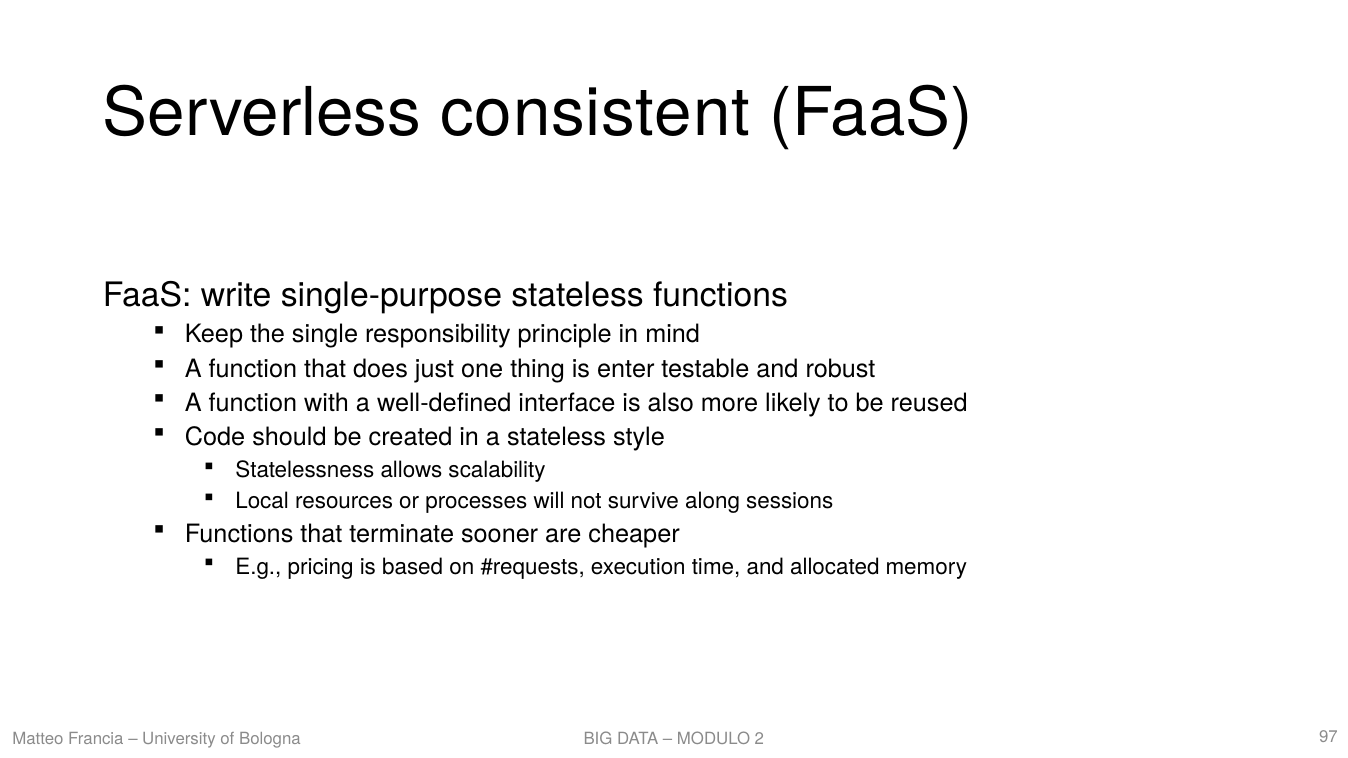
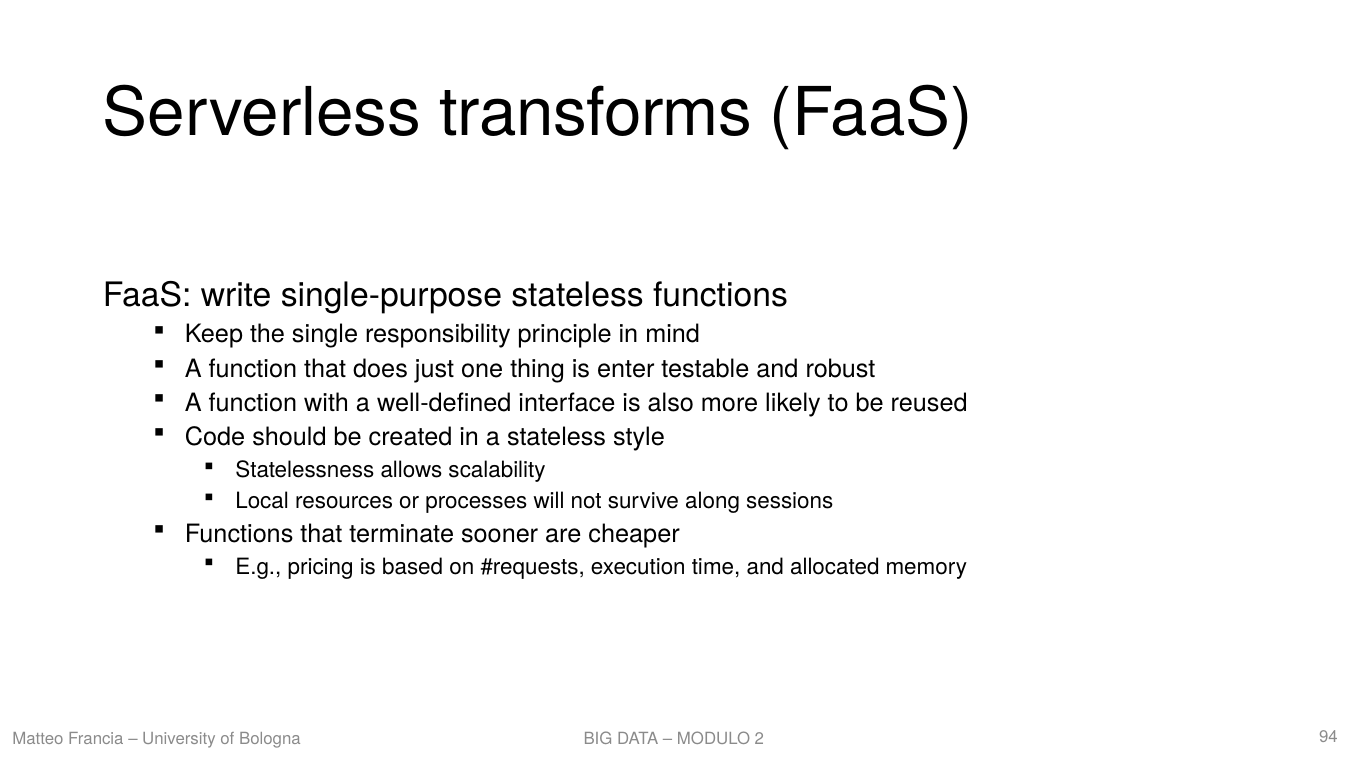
consistent: consistent -> transforms (596, 113)
97: 97 -> 94 (1329, 737)
